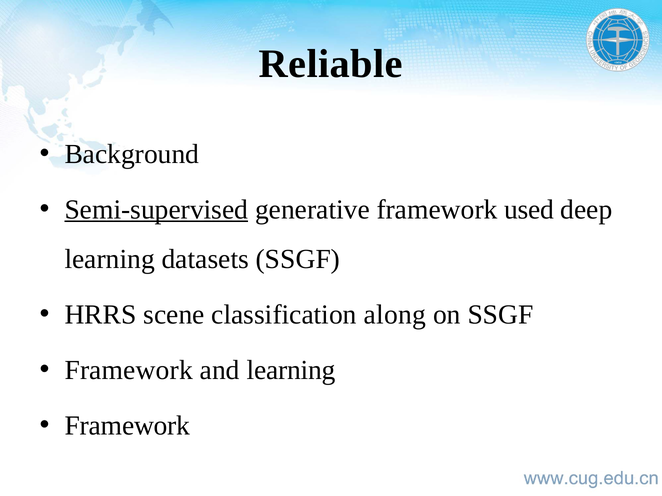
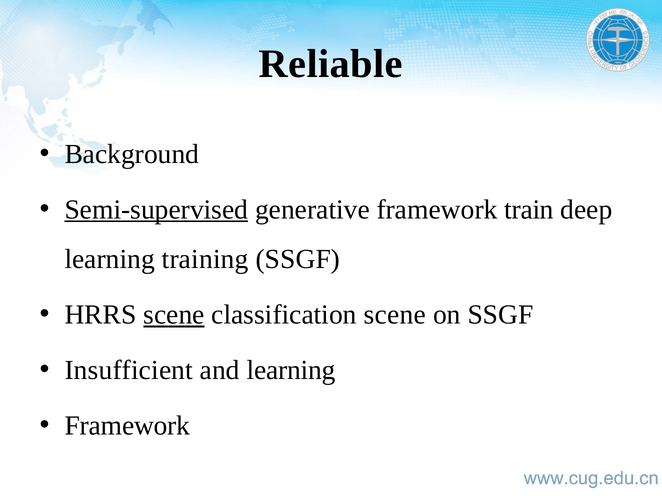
used: used -> train (529, 210)
datasets: datasets -> training (205, 259)
scene underline: none -> present (174, 315)
classification along: along -> scene (395, 315)
Framework: Framework -> Insufficient (129, 370)
